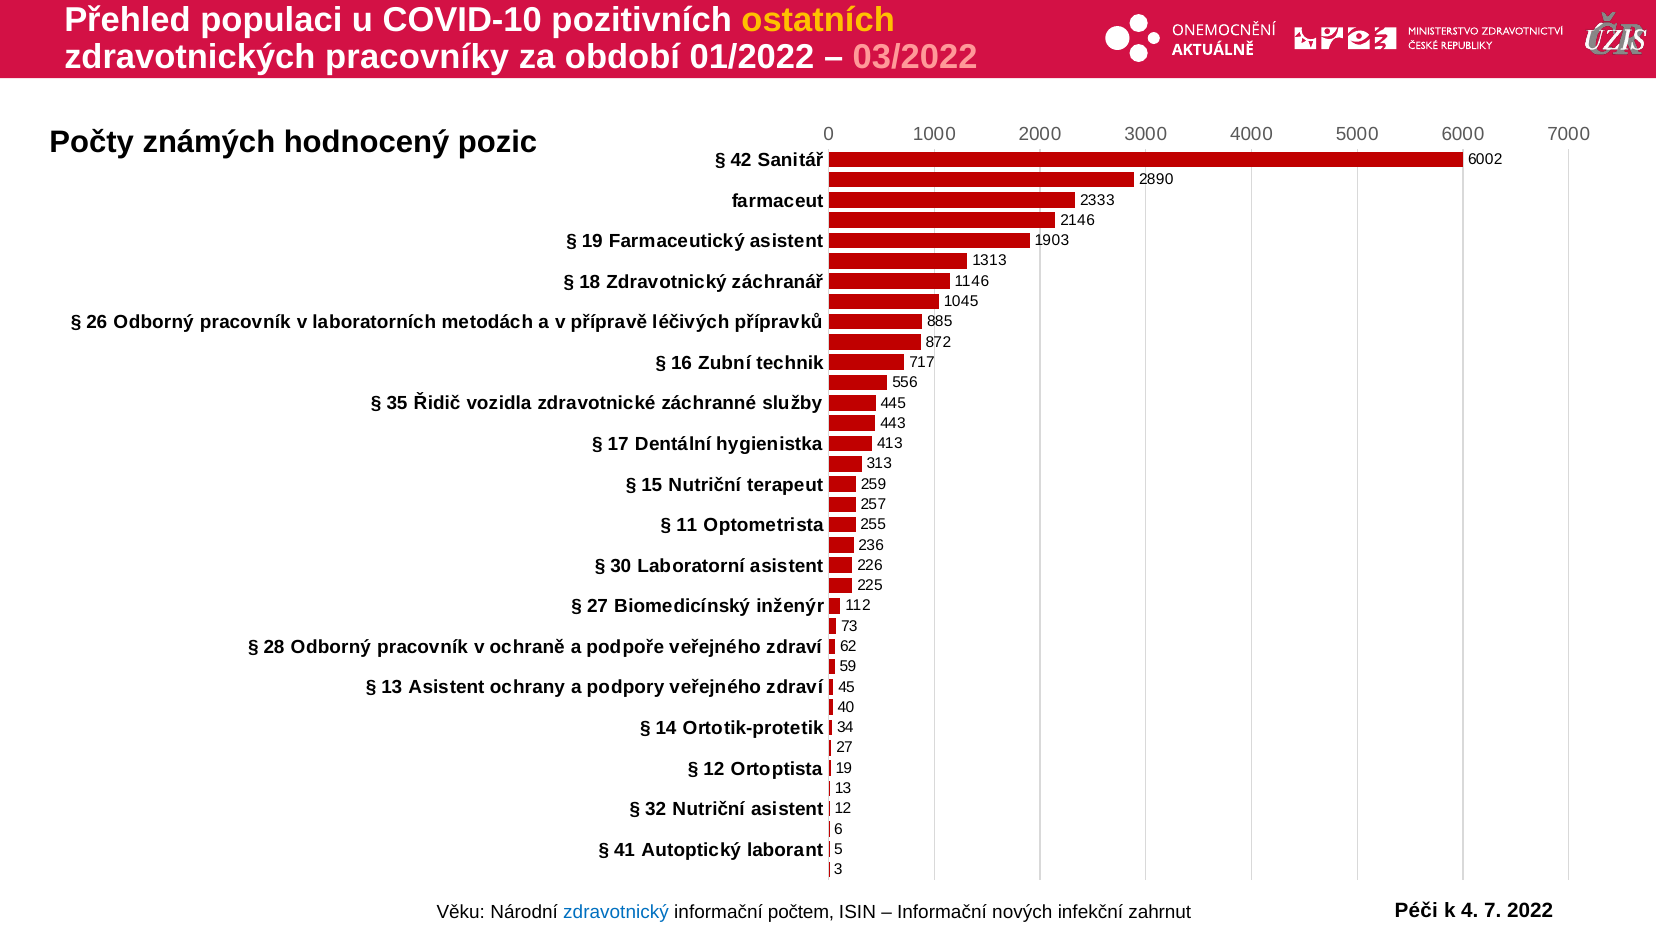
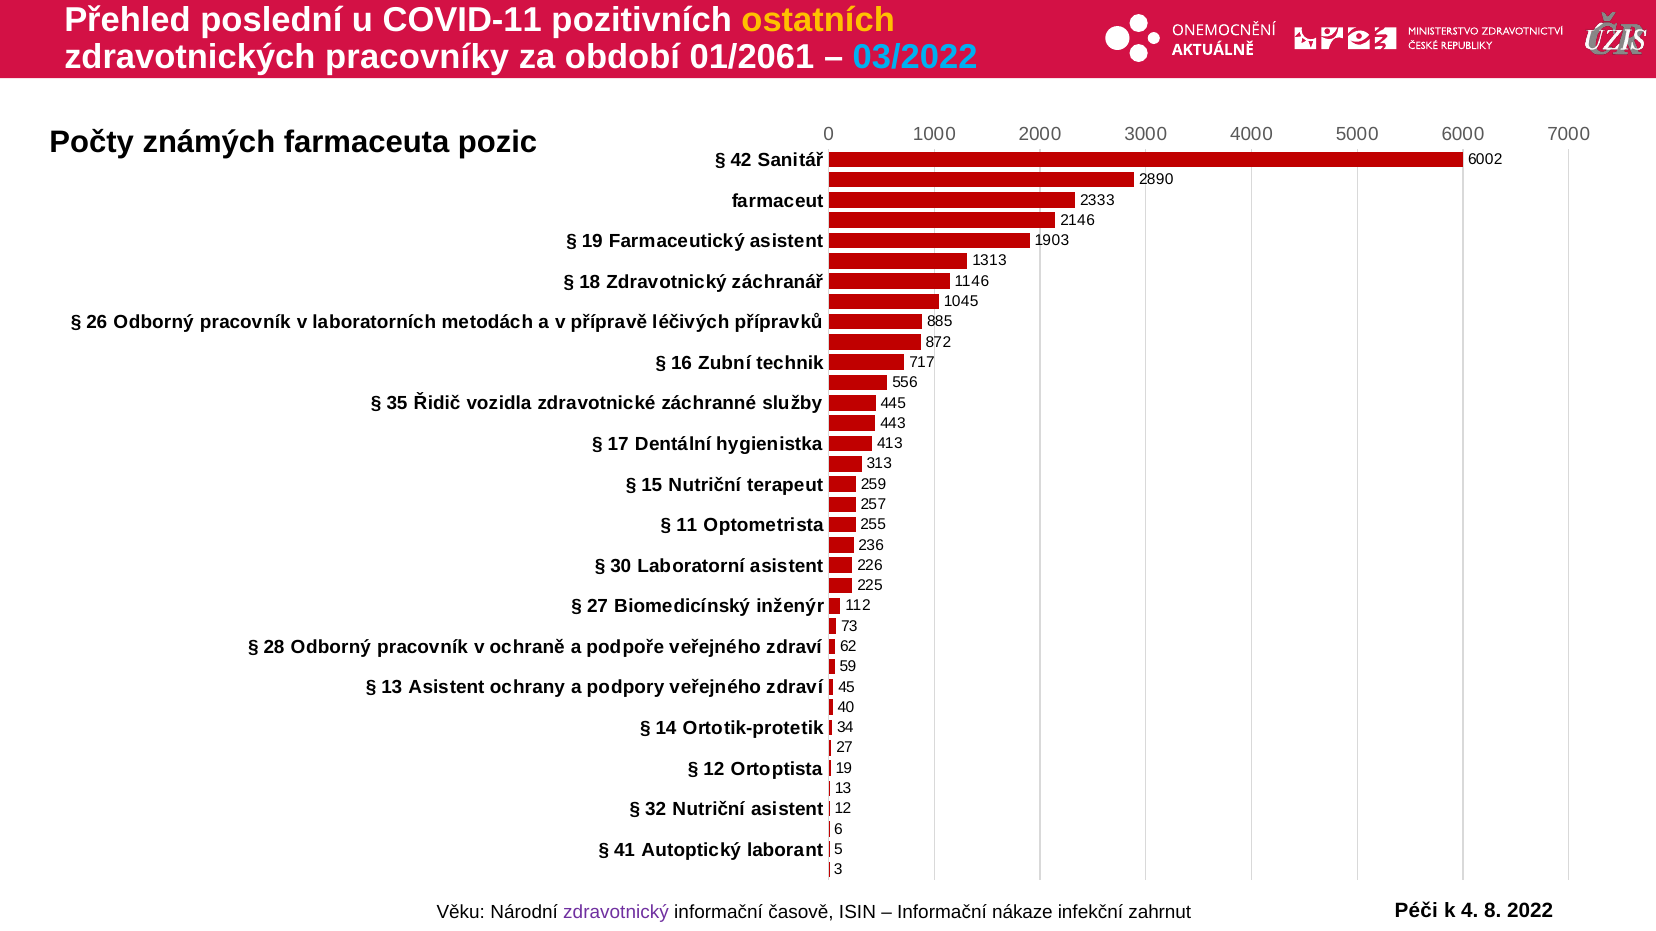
populaci: populaci -> poslední (271, 20)
COVID-10: COVID-10 -> COVID-11 (462, 20)
01/2022: 01/2022 -> 01/2061 (752, 58)
03/2022 colour: pink -> light blue (915, 58)
hodnocený: hodnocený -> farmaceuta (367, 142)
7: 7 -> 8 (1493, 911)
zdravotnický colour: blue -> purple (616, 913)
počtem: počtem -> časově (801, 913)
nových: nových -> nákaze (1022, 913)
